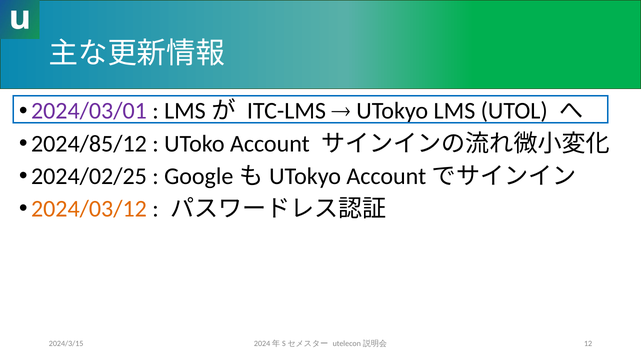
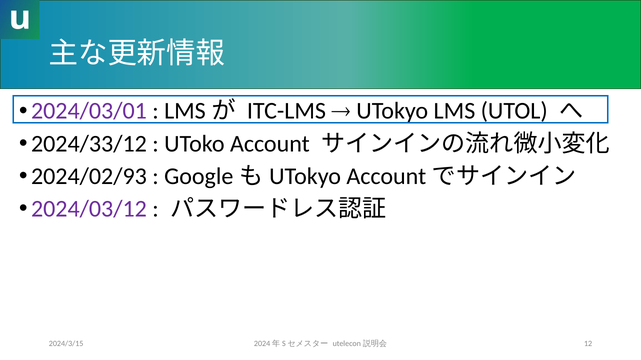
2024/85/12: 2024/85/12 -> 2024/33/12 (89, 144)
2024/02/25: 2024/02/25 -> 2024/02/93 (89, 177)
2024/03/12 colour: orange -> purple (89, 209)
